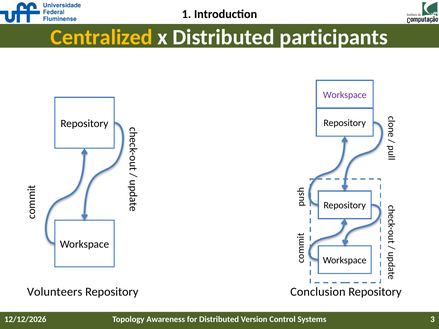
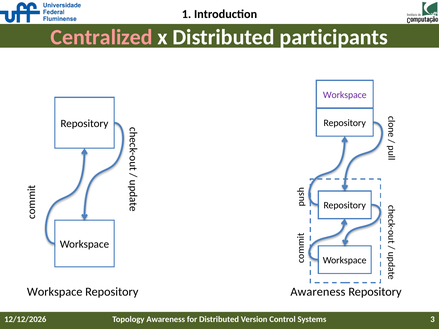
Centralized colour: yellow -> pink (102, 37)
Volunteers: Volunteers -> Workspace (55, 292)
Conclusion: Conclusion -> Awareness (318, 292)
